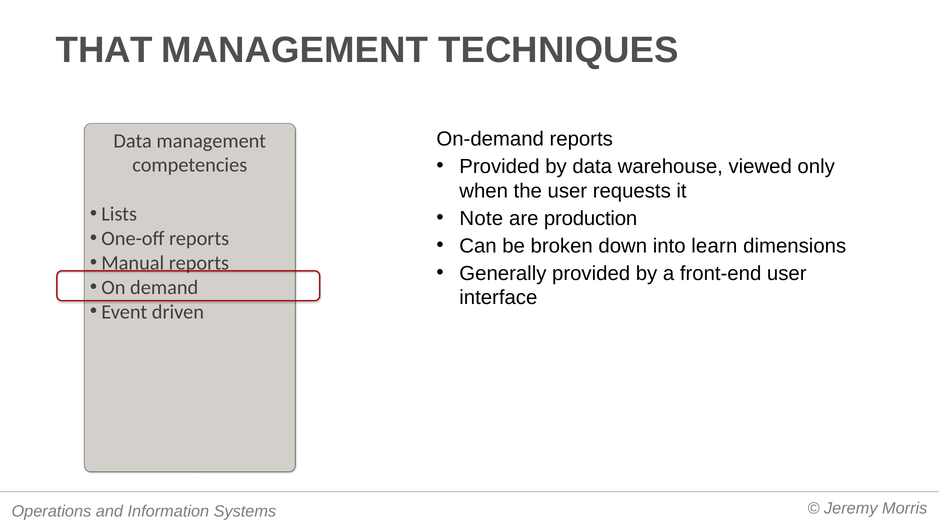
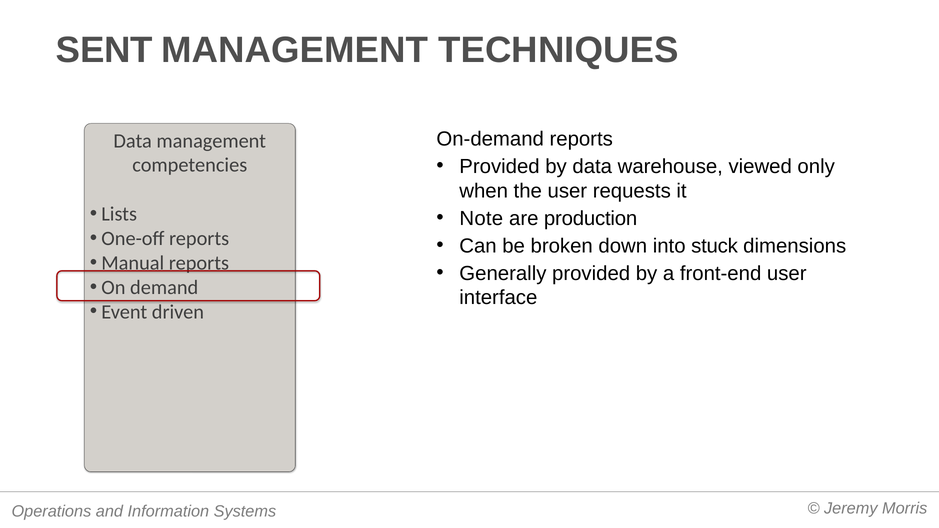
THAT: THAT -> SENT (104, 50)
learn: learn -> stuck (715, 246)
